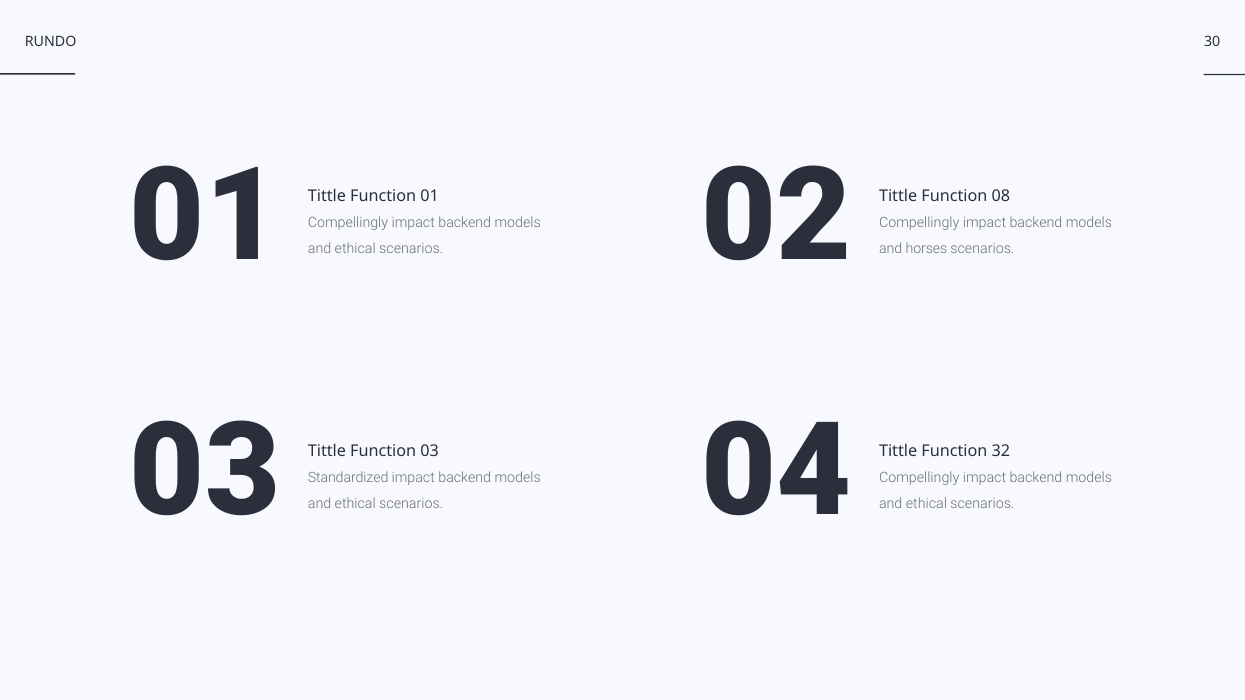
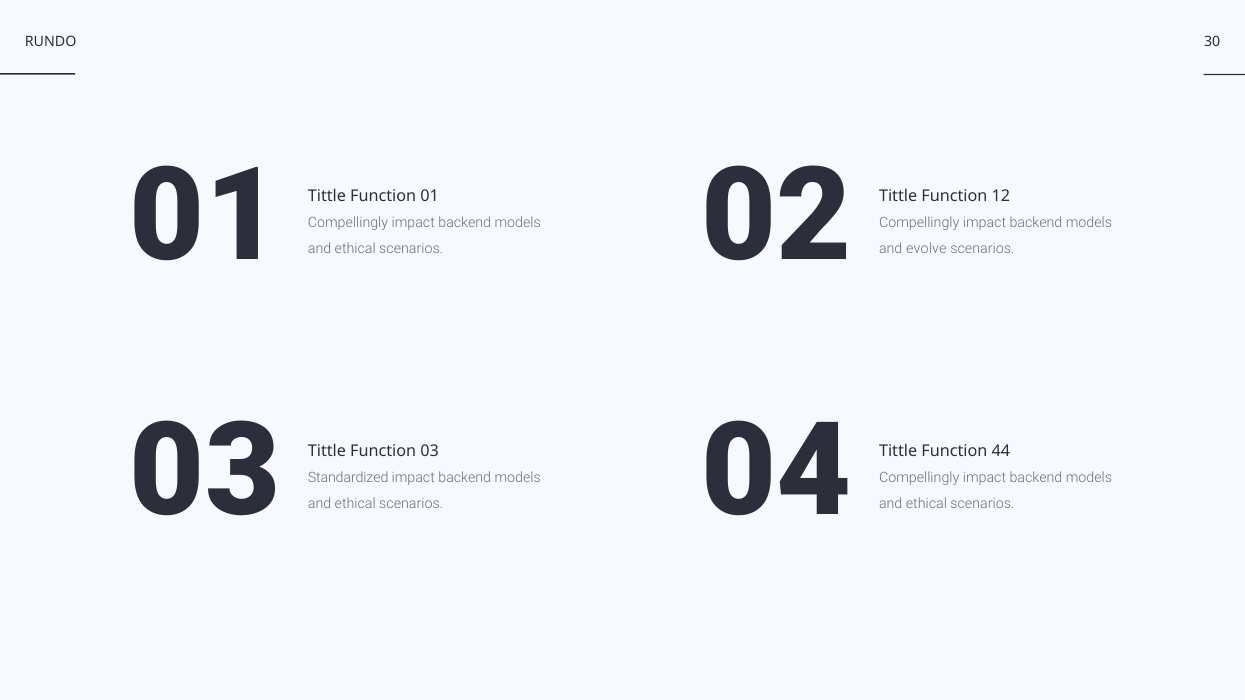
08: 08 -> 12 (1001, 197)
horses: horses -> evolve (926, 249)
32: 32 -> 44 (1001, 452)
